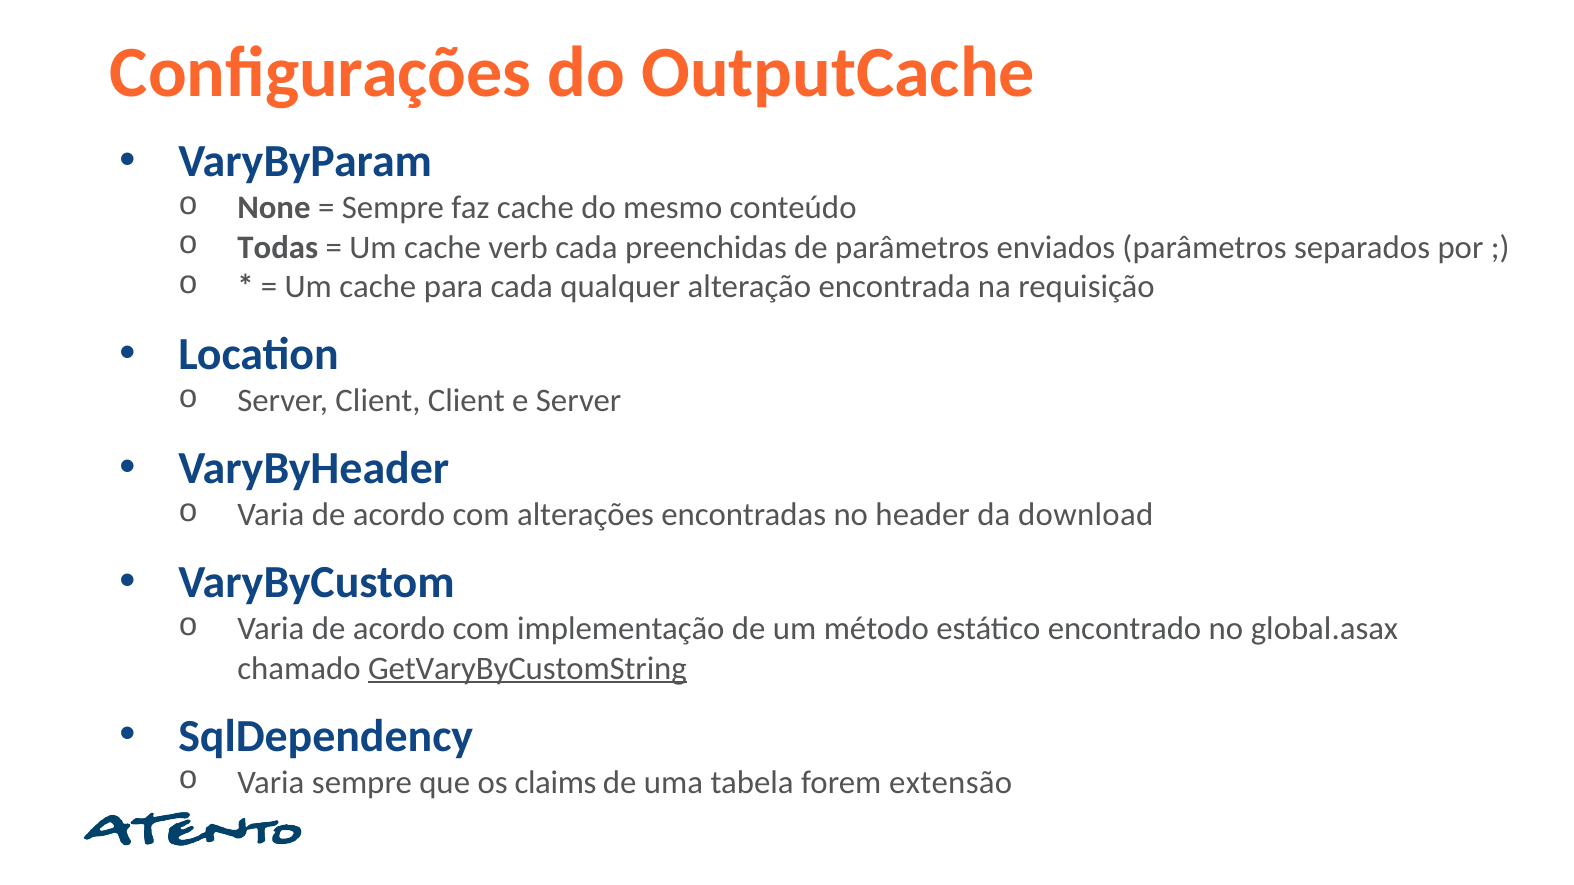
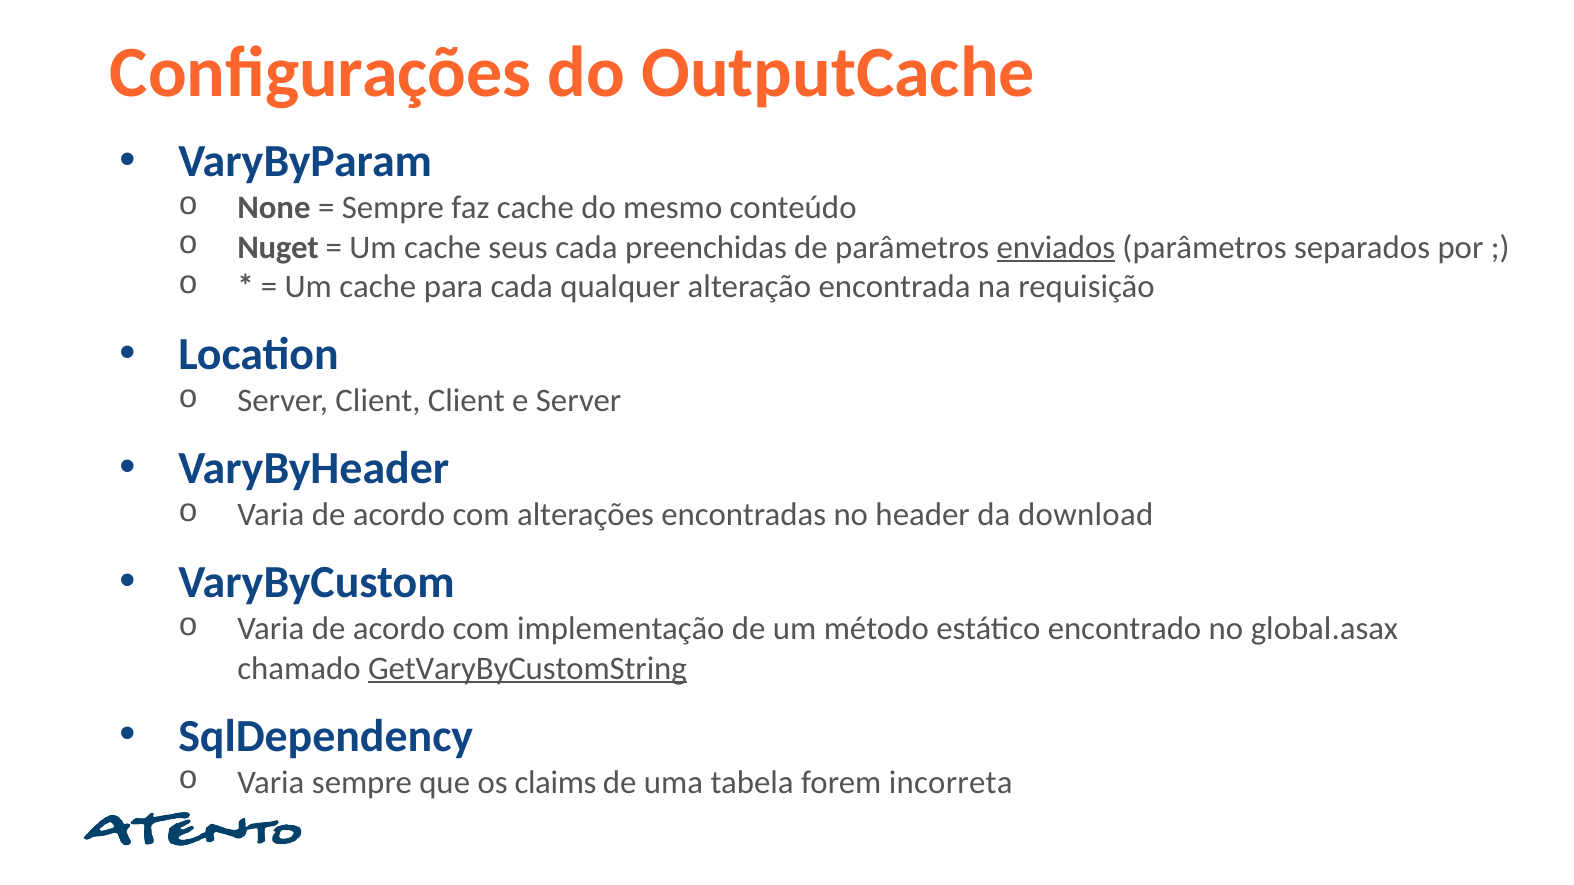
Todas: Todas -> Nuget (278, 247)
verb: verb -> seus (518, 247)
enviados underline: none -> present (1056, 247)
extensão: extensão -> incorreta (951, 783)
